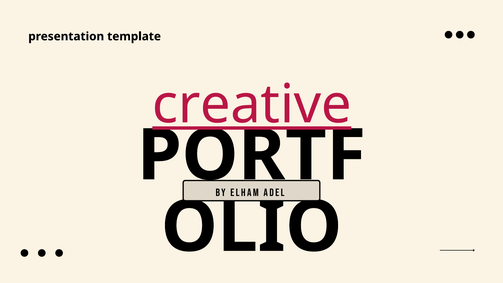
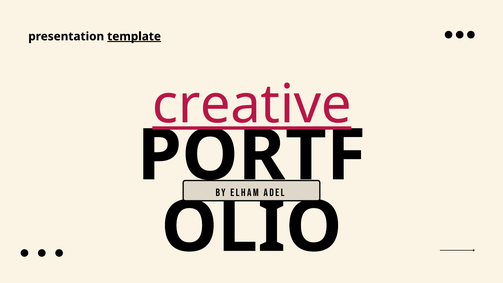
template underline: none -> present (134, 36)
